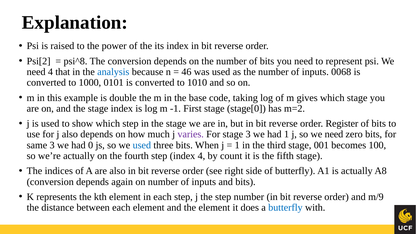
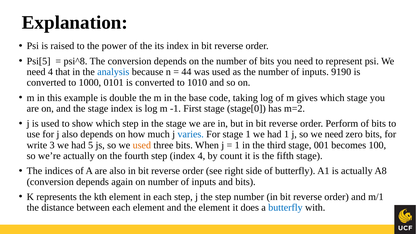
Psi[2: Psi[2 -> Psi[5 (39, 61)
46: 46 -> 44 (186, 72)
0068: 0068 -> 9190 (341, 72)
Register: Register -> Perform (342, 124)
varies colour: purple -> blue (191, 134)
stage 3: 3 -> 1 (248, 134)
same: same -> write (37, 145)
0: 0 -> 5 (91, 145)
used colour: blue -> orange (142, 145)
m/9: m/9 -> m/1 (376, 197)
